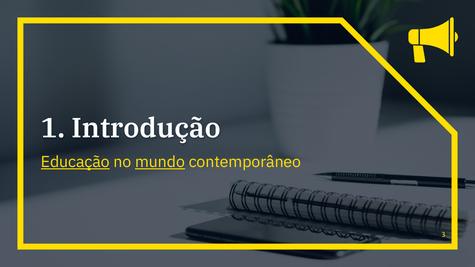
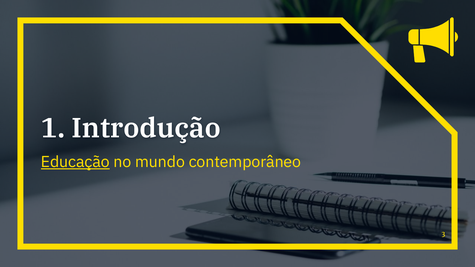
mundo underline: present -> none (160, 162)
